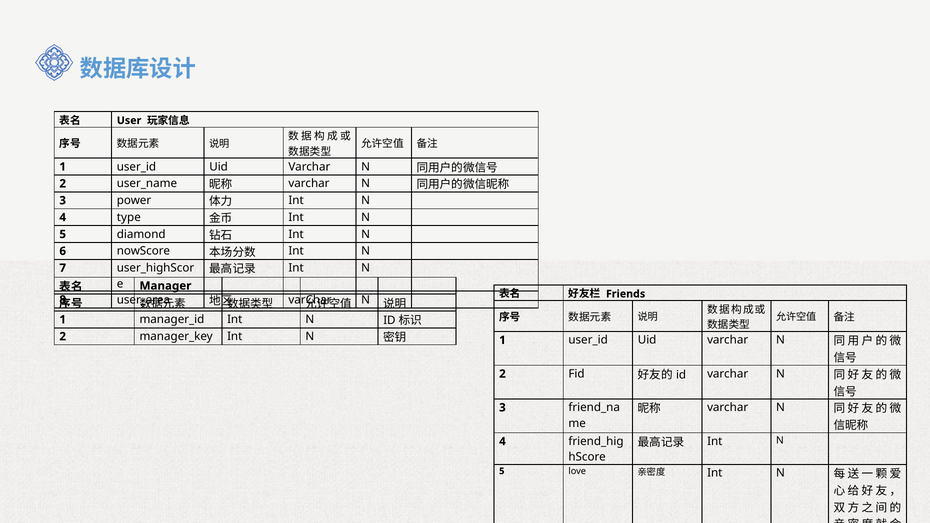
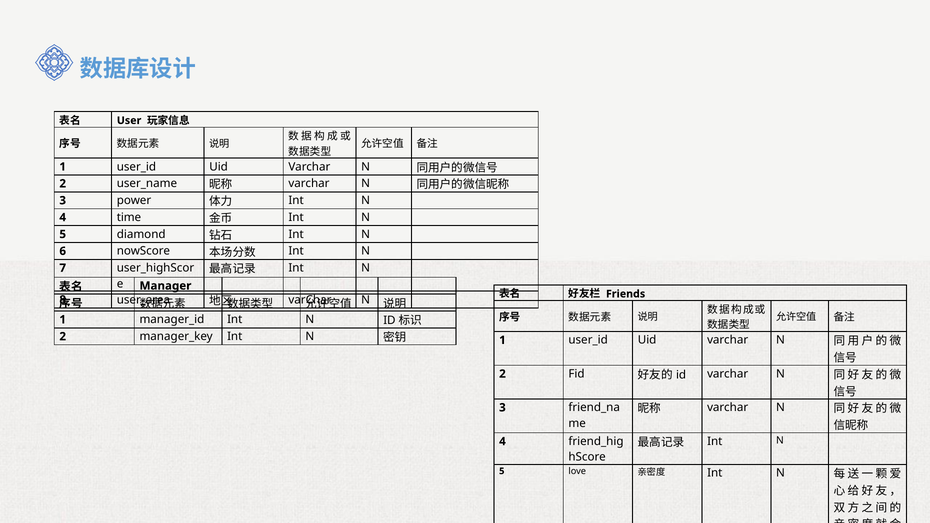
type: type -> time (129, 217)
